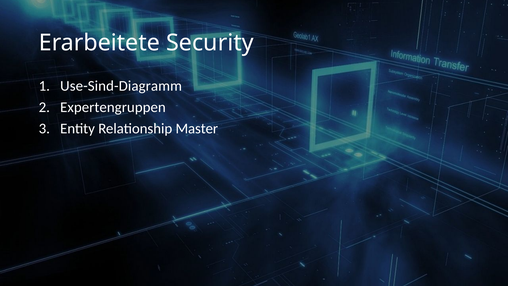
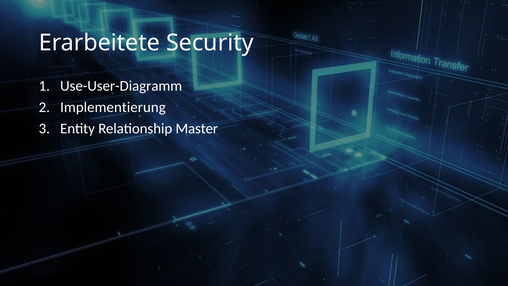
Use-Sind-Diagramm: Use-Sind-Diagramm -> Use-User-Diagramm (121, 86)
Expertengruppen: Expertengruppen -> Implementierung (113, 107)
